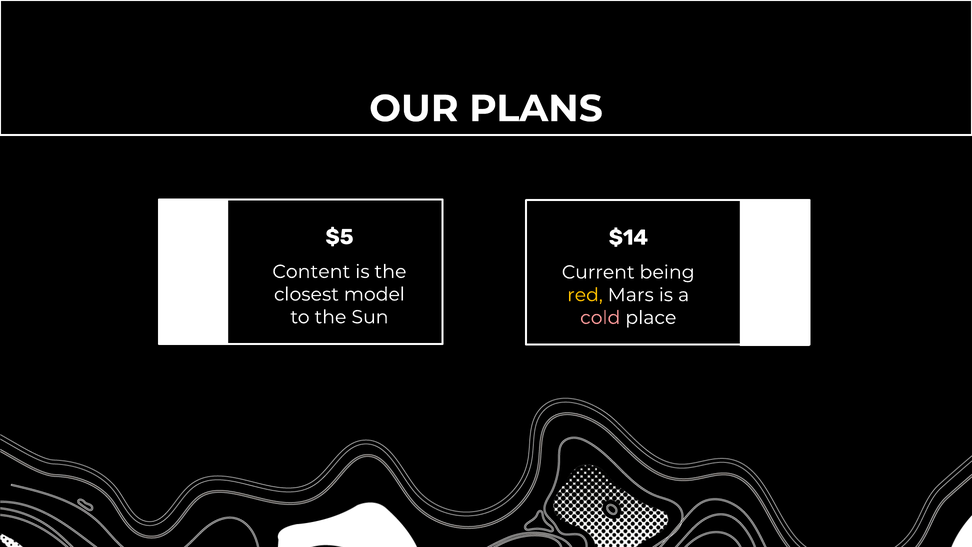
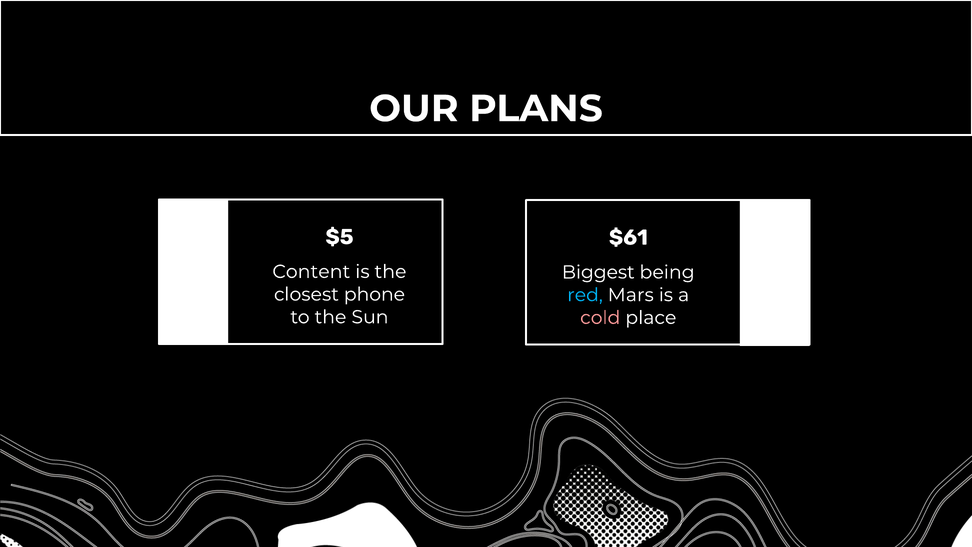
$14: $14 -> $61 (628, 237)
Current: Current -> Biggest (598, 272)
model: model -> phone (374, 294)
red colour: yellow -> light blue (585, 295)
